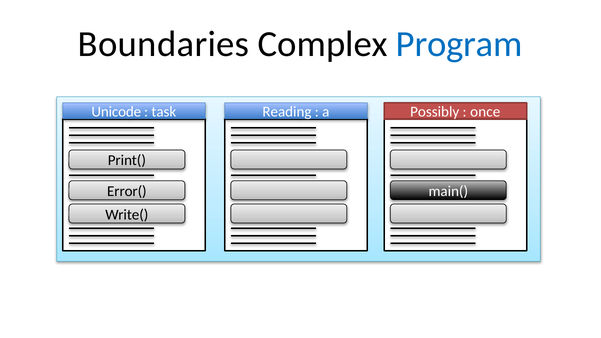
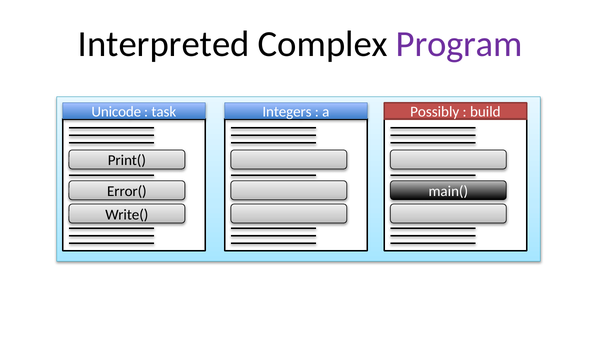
Boundaries: Boundaries -> Interpreted (164, 44)
Program colour: blue -> purple (459, 44)
Reading: Reading -> Integers (287, 112)
once: once -> build (485, 112)
